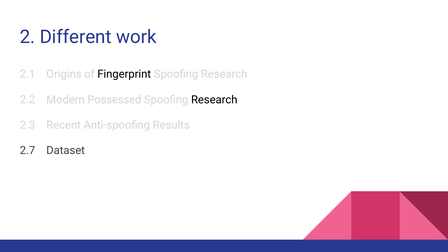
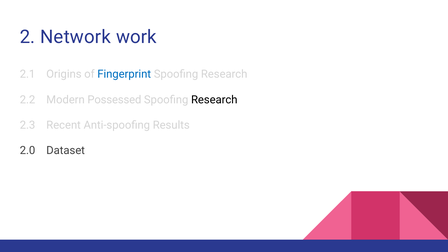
Different: Different -> Network (76, 37)
Fingerprint colour: black -> blue (124, 74)
2.7: 2.7 -> 2.0 (28, 150)
